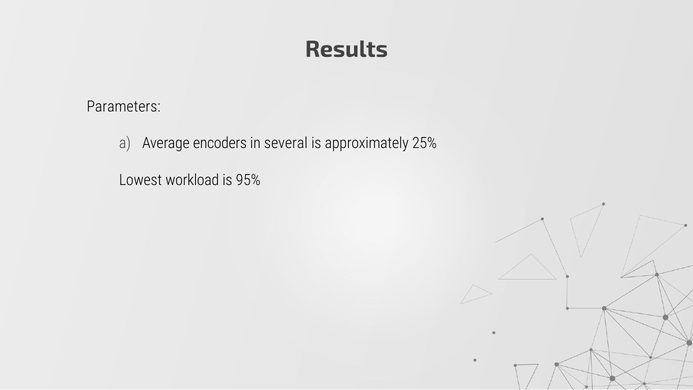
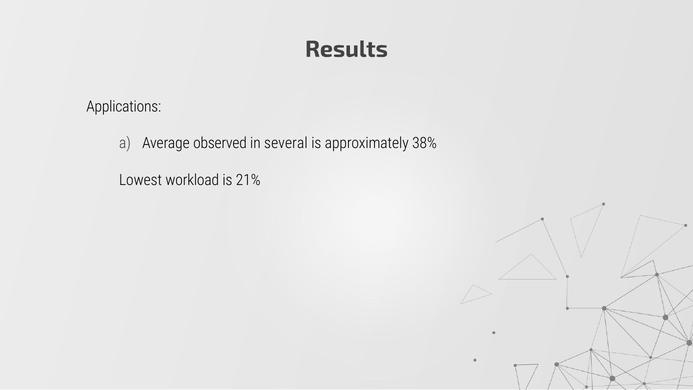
Parameters: Parameters -> Applications (124, 107)
encoders: encoders -> observed (220, 143)
25%: 25% -> 38% (425, 143)
95%: 95% -> 21% (248, 180)
